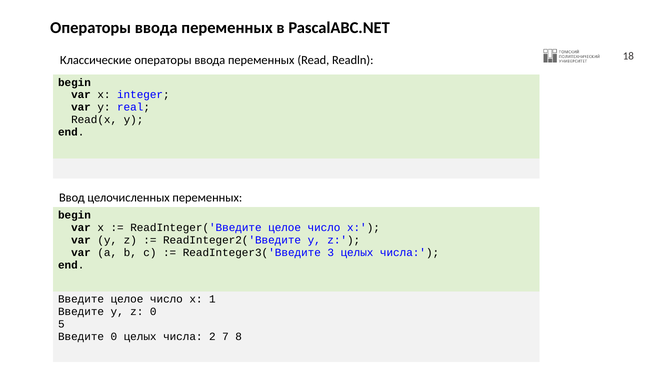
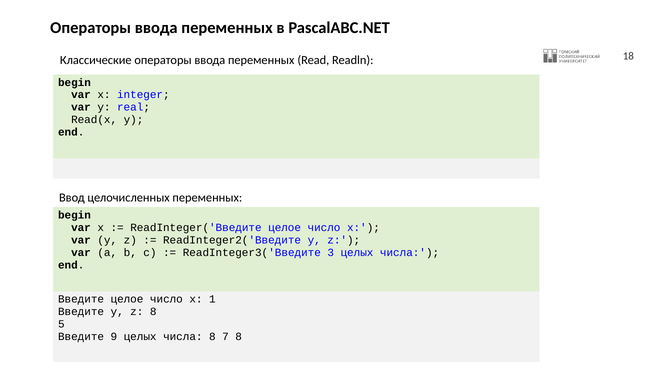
z 0: 0 -> 8 (153, 311)
Введите 0: 0 -> 9 (114, 336)
числа 2: 2 -> 8 (212, 336)
